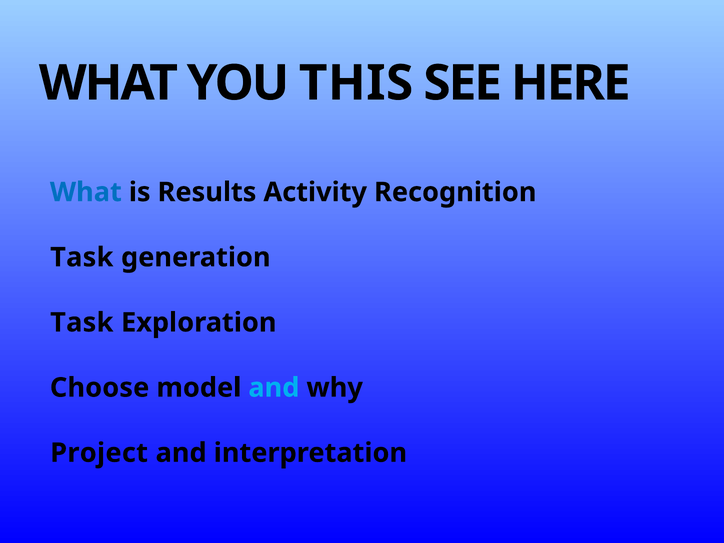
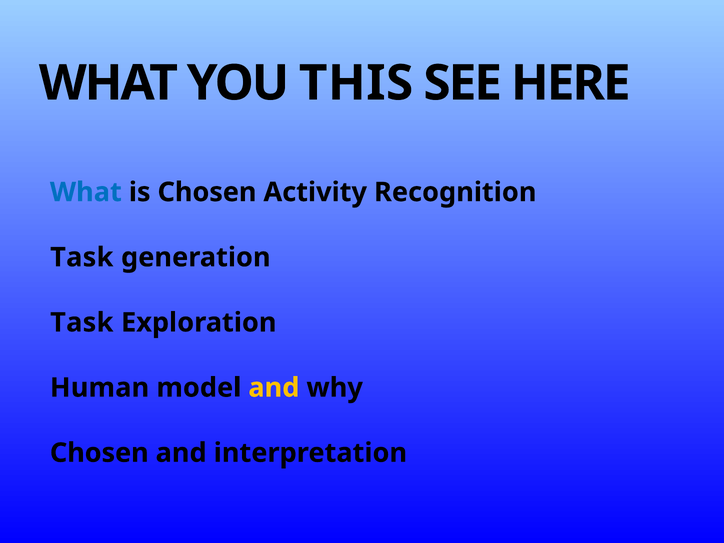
is Results: Results -> Chosen (207, 192)
Choose: Choose -> Human (100, 388)
and colour: light blue -> yellow (274, 388)
Project: Project -> Chosen (99, 453)
